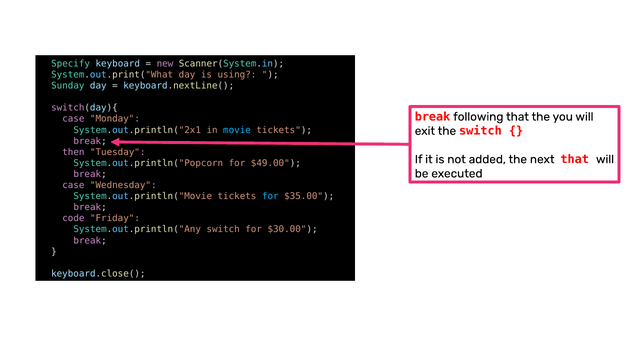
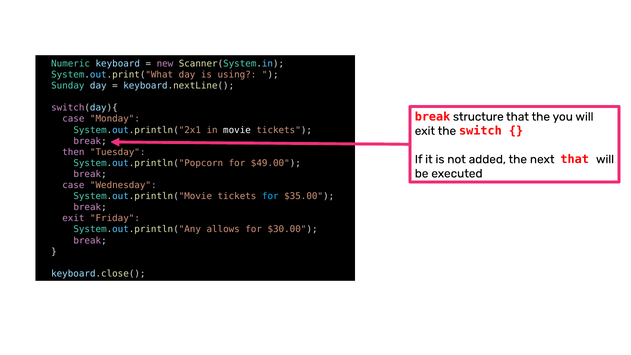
Specify: Specify -> Numeric (71, 64)
following: following -> structure (478, 117)
movie colour: light blue -> white (237, 130)
code: code -> exit (73, 218)
System.out.println("Any switch: switch -> allows (223, 229)
